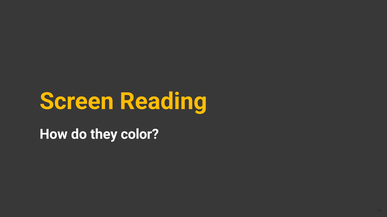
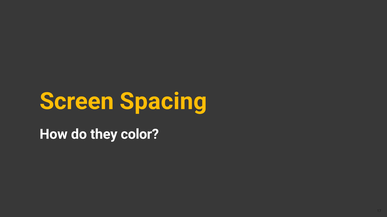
Reading: Reading -> Spacing (163, 102)
